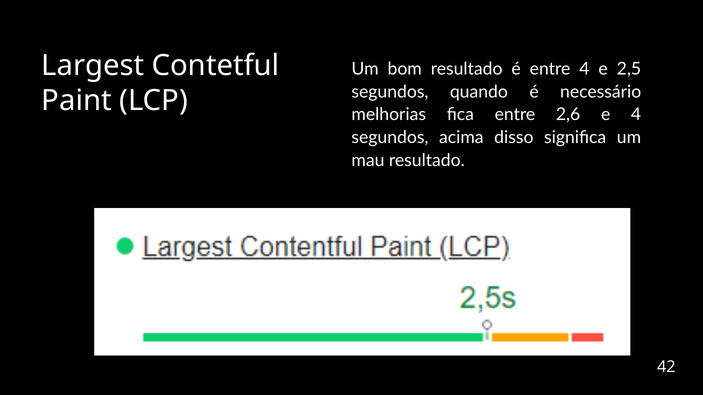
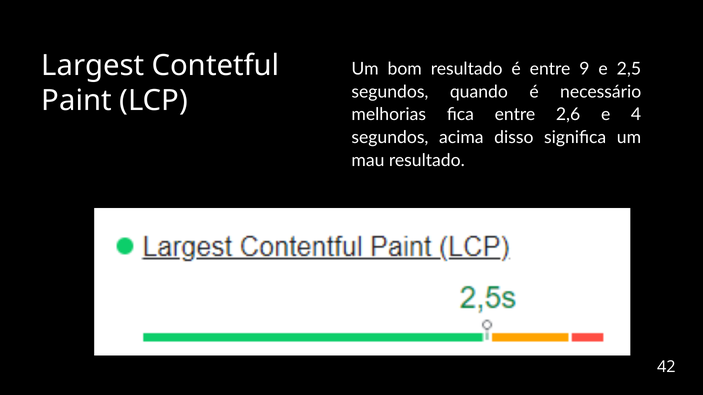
entre 4: 4 -> 9 (584, 69)
